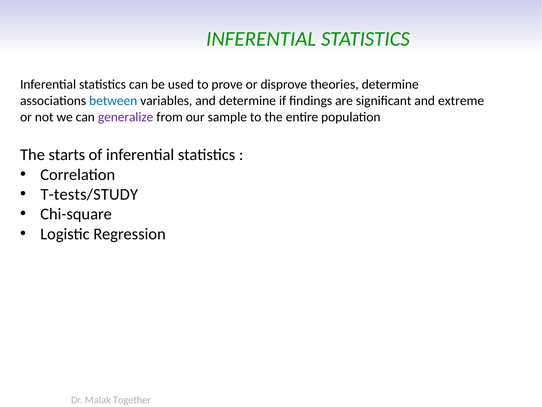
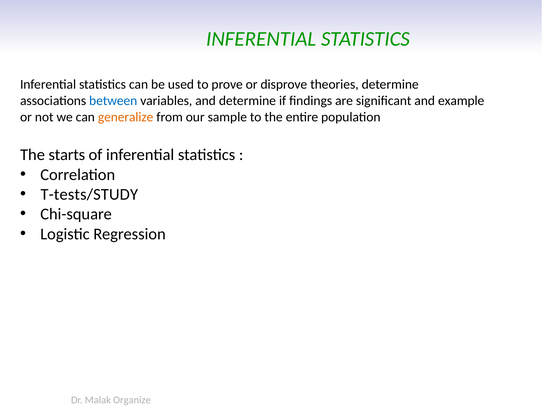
extreme: extreme -> example (461, 101)
generalize colour: purple -> orange (126, 117)
Together: Together -> Organize (132, 400)
